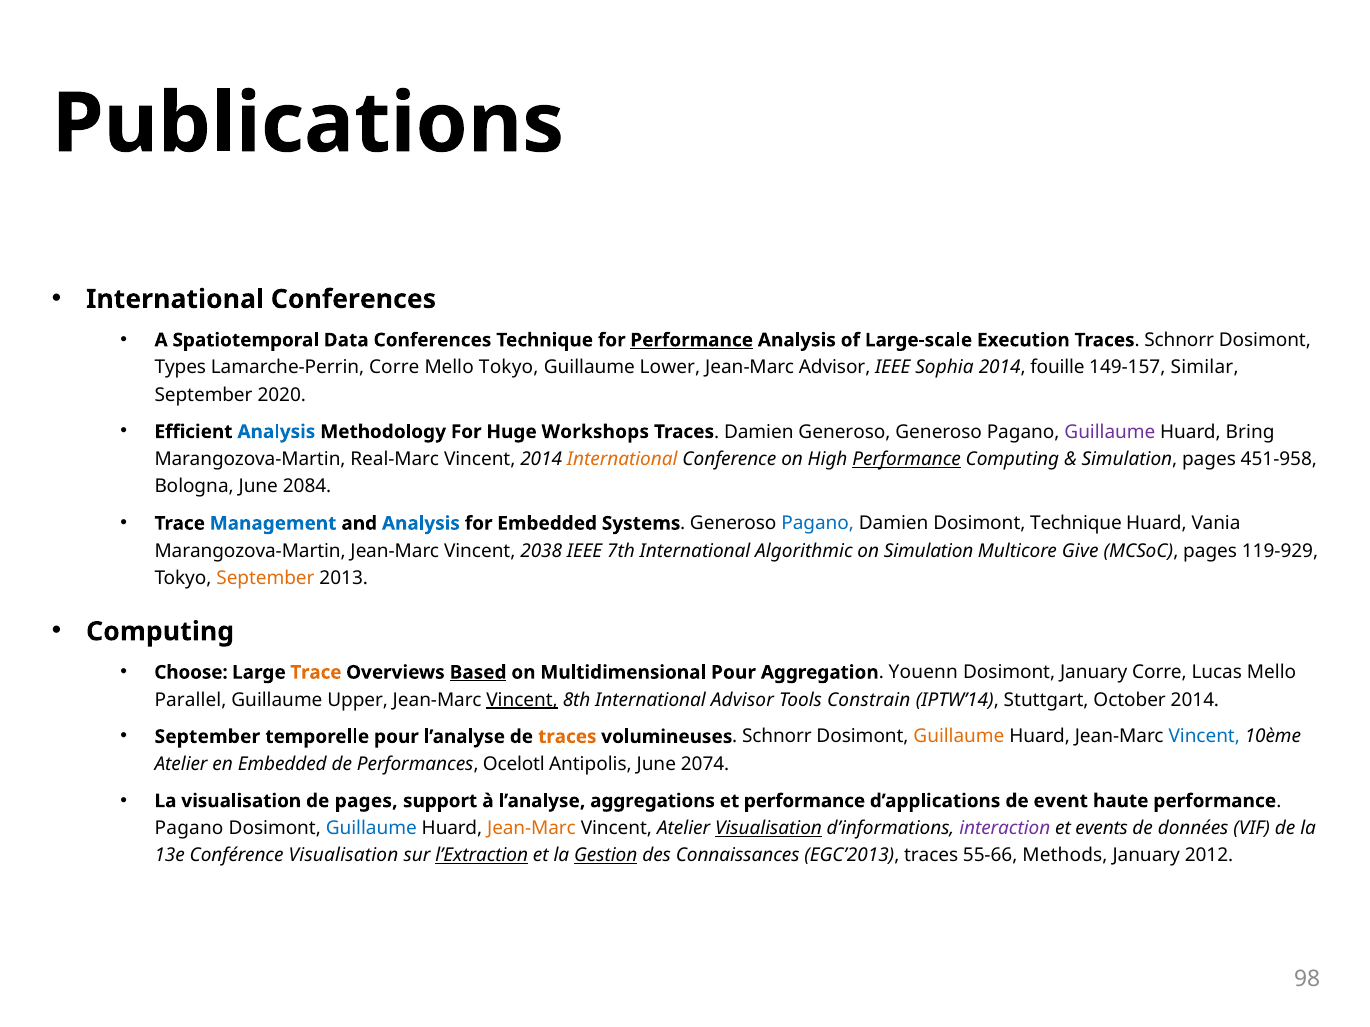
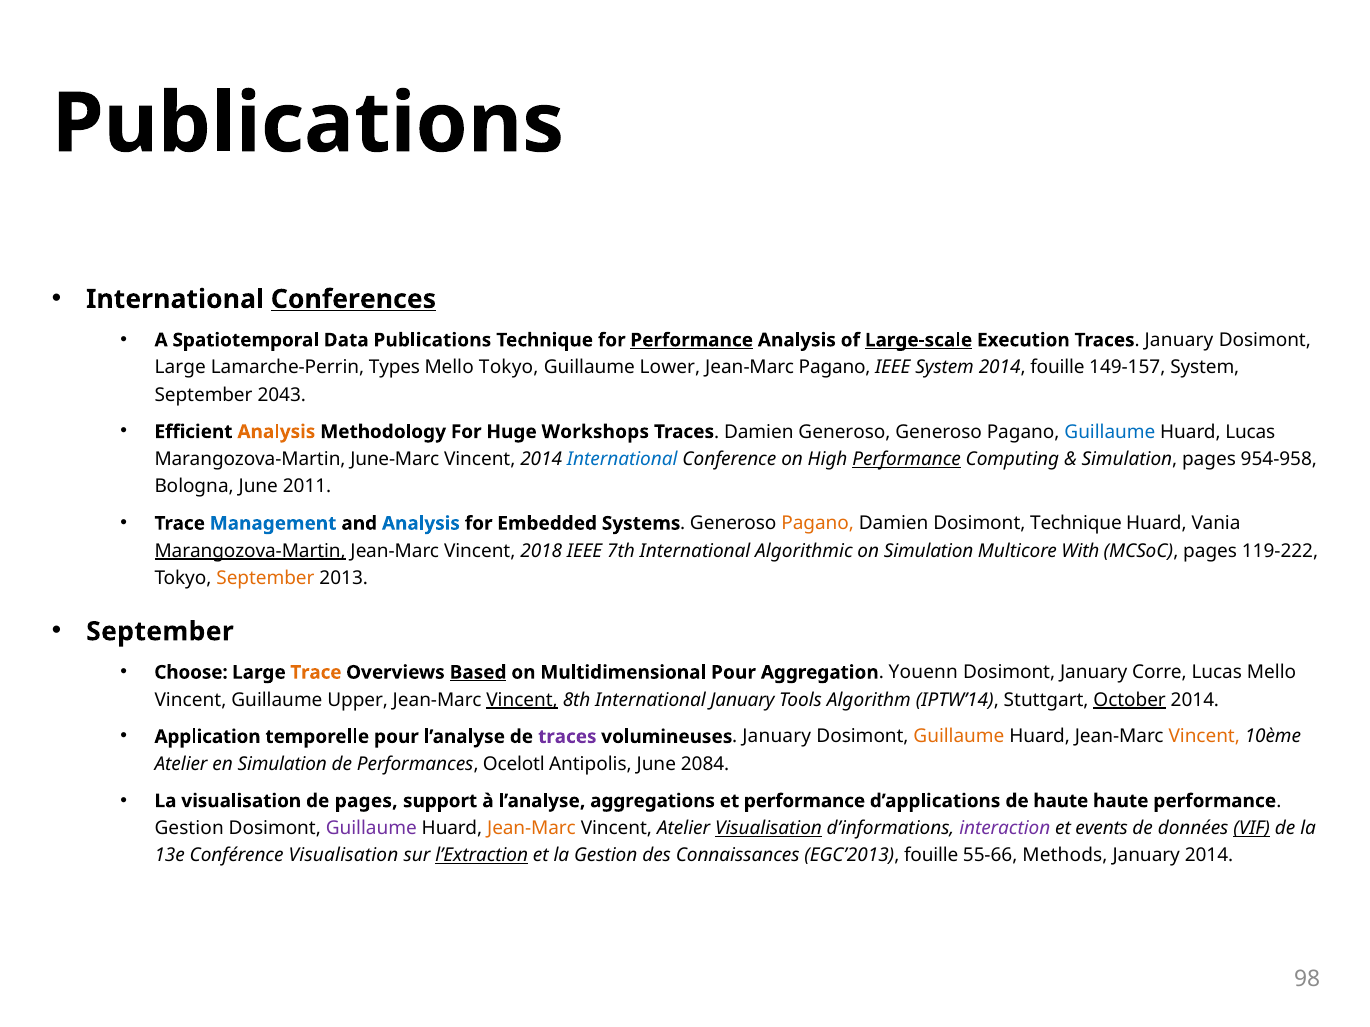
Conferences underline: none -> present (353, 299)
Data Conferences: Conferences -> Publications (432, 340)
Large-scale underline: none -> present (919, 340)
Traces Schnorr: Schnorr -> January (1179, 340)
Types: Types -> Large (180, 368)
Lamarche-Perrin Corre: Corre -> Types (394, 368)
Jean-Marc Advisor: Advisor -> Pagano (835, 368)
IEEE Sophia: Sophia -> System (945, 368)
149-157 Similar: Similar -> System (1205, 368)
2020: 2020 -> 2043 (282, 395)
Analysis colour: blue -> orange (276, 432)
Guillaume colour: purple -> blue (1110, 432)
Huard Bring: Bring -> Lucas (1250, 432)
Real-Marc: Real-Marc -> June-Marc (395, 459)
International colour: orange -> blue (622, 459)
451-958: 451-958 -> 954-958 (1279, 459)
2084: 2084 -> 2011 (307, 487)
Pagano colour: blue -> orange (818, 524)
Marangozova-Martin underline: none -> present (250, 551)
2038: 2038 -> 2018 (541, 551)
Give: Give -> With (1080, 551)
119-929: 119-929 -> 119-222 (1280, 551)
Computing: Computing -> September (160, 632)
Parallel: Parallel -> Vincent (190, 700)
International Advisor: Advisor -> January (743, 700)
Constrain: Constrain -> Algorithm (869, 700)
October underline: none -> present (1130, 700)
September: September -> Application (208, 737)
traces colour: orange -> purple (567, 737)
volumineuses Schnorr: Schnorr -> January (777, 737)
Vincent colour: blue -> orange (1204, 737)
en Embedded: Embedded -> Simulation (282, 764)
2074: 2074 -> 2084 (705, 764)
de event: event -> haute (1061, 801)
Pagano: Pagano -> Gestion (189, 829)
Guillaume colour: blue -> purple (371, 829)
VIF underline: none -> present (1252, 829)
Gestion underline: present -> none (606, 856)
EGC’2013 traces: traces -> fouille (931, 856)
January 2012: 2012 -> 2014 (1209, 856)
